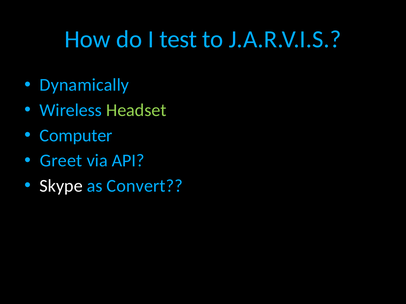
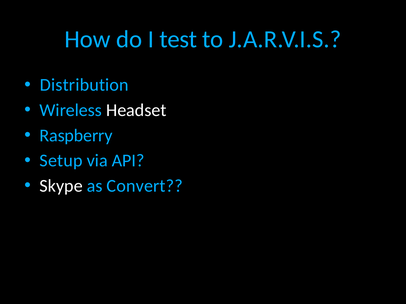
Dynamically: Dynamically -> Distribution (84, 85)
Headset colour: light green -> white (136, 110)
Computer: Computer -> Raspberry (76, 136)
Greet: Greet -> Setup (61, 161)
